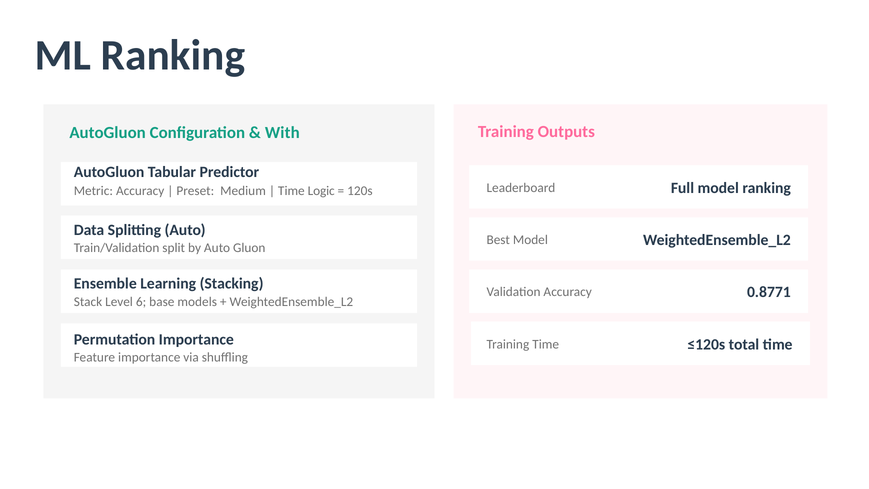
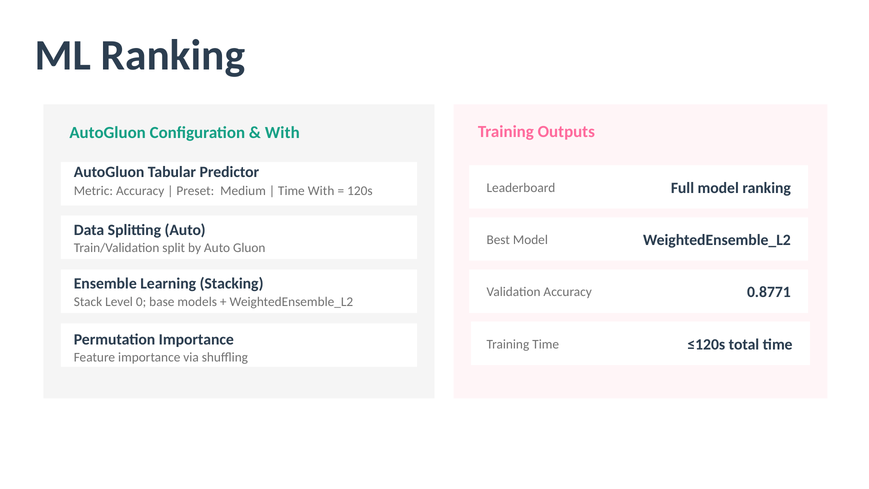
Time Logic: Logic -> With (321, 191)
6: 6 -> 0 (141, 302)
